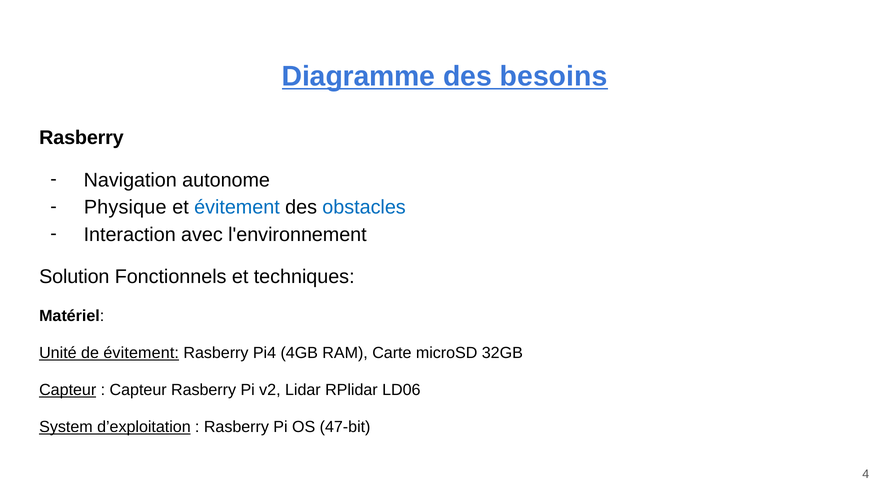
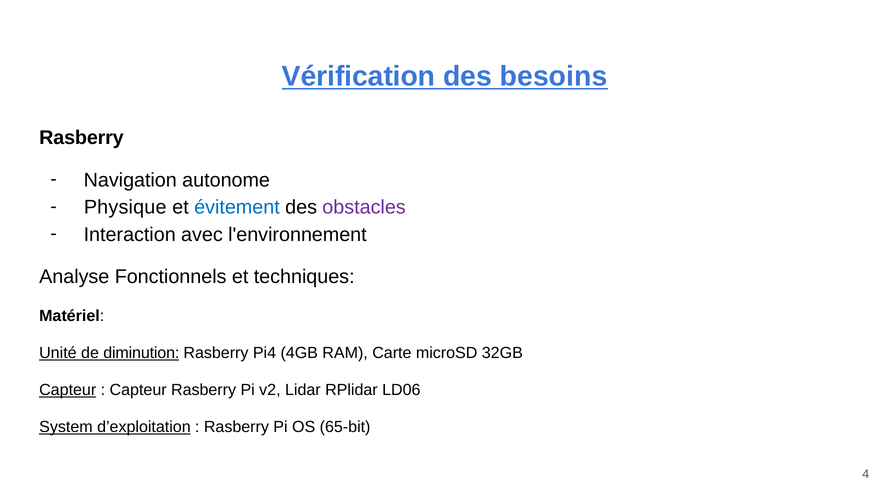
Diagramme: Diagramme -> Vérification (359, 76)
obstacles colour: blue -> purple (364, 207)
Solution: Solution -> Analyse (74, 277)
de évitement: évitement -> diminution (141, 352)
47-bit: 47-bit -> 65-bit (345, 426)
